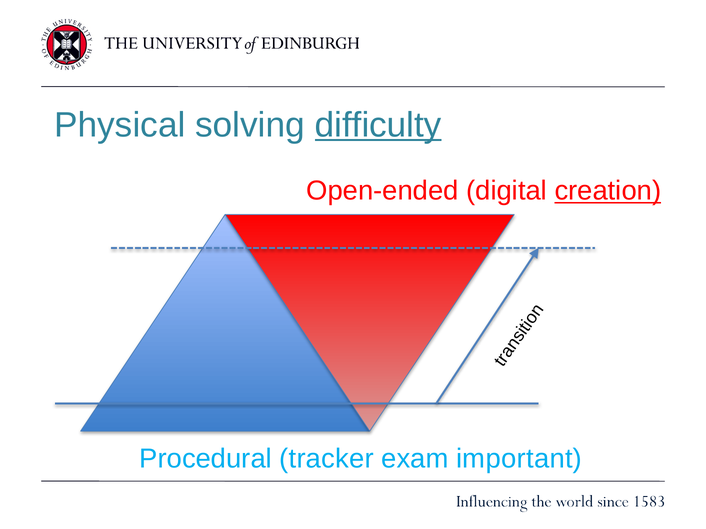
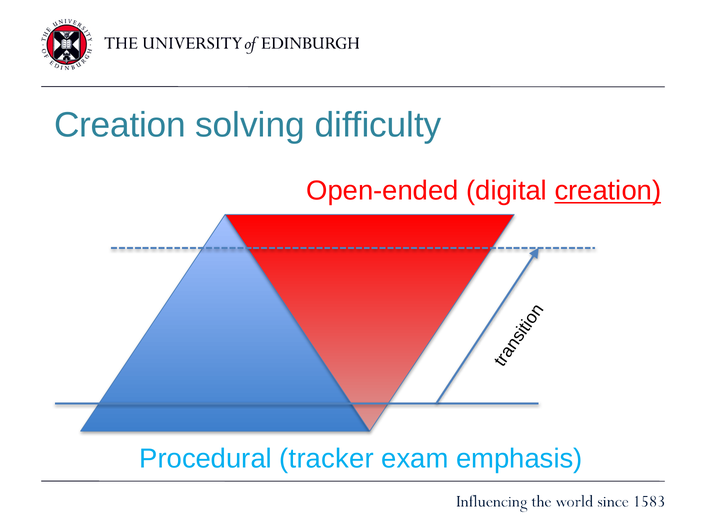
Physical: Physical -> Creation (120, 125)
difficulty underline: present -> none (378, 125)
important: important -> emphasis (519, 459)
